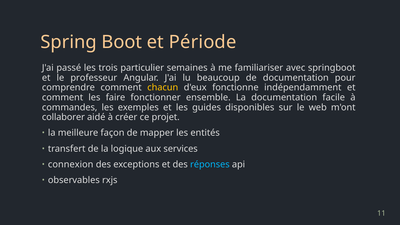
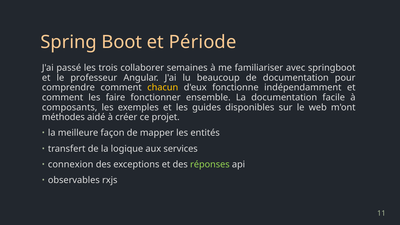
particulier: particulier -> collaborer (142, 68)
commandes: commandes -> composants (70, 107)
collaborer: collaborer -> méthodes (63, 117)
réponses colour: light blue -> light green (210, 164)
